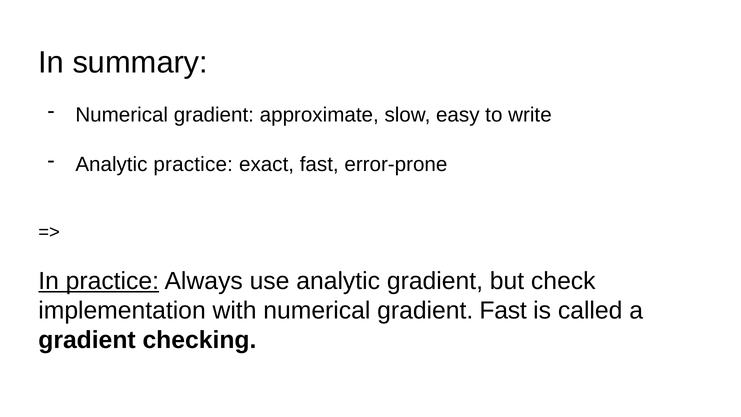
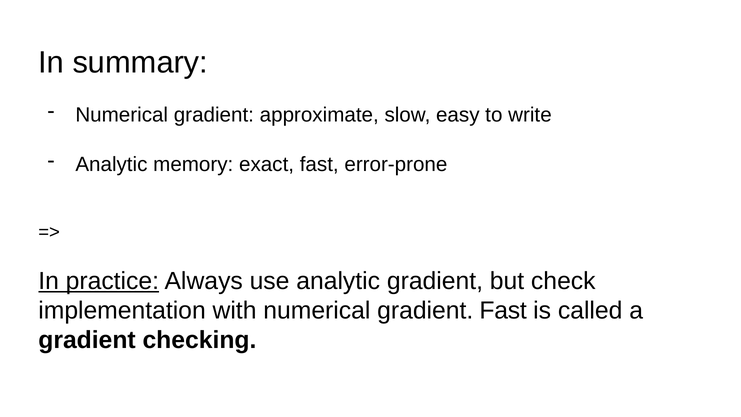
Analytic practice: practice -> memory (193, 164)
